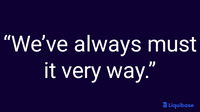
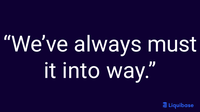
very: very -> into (81, 71)
